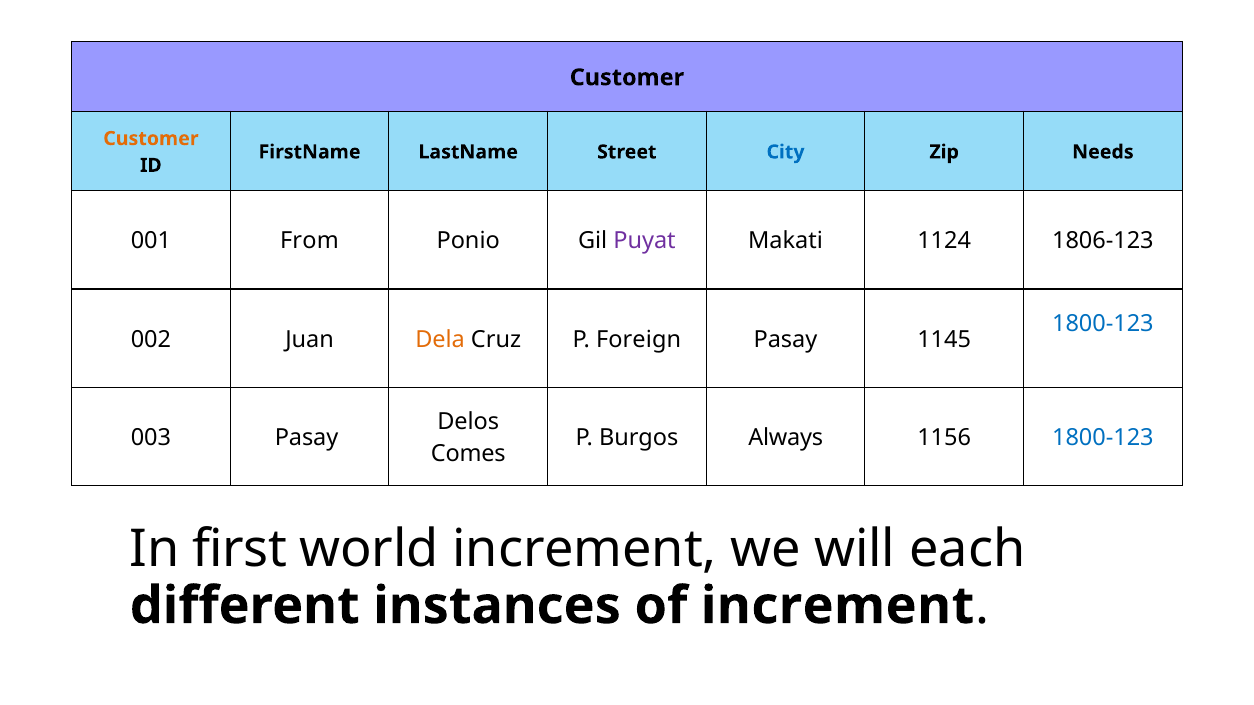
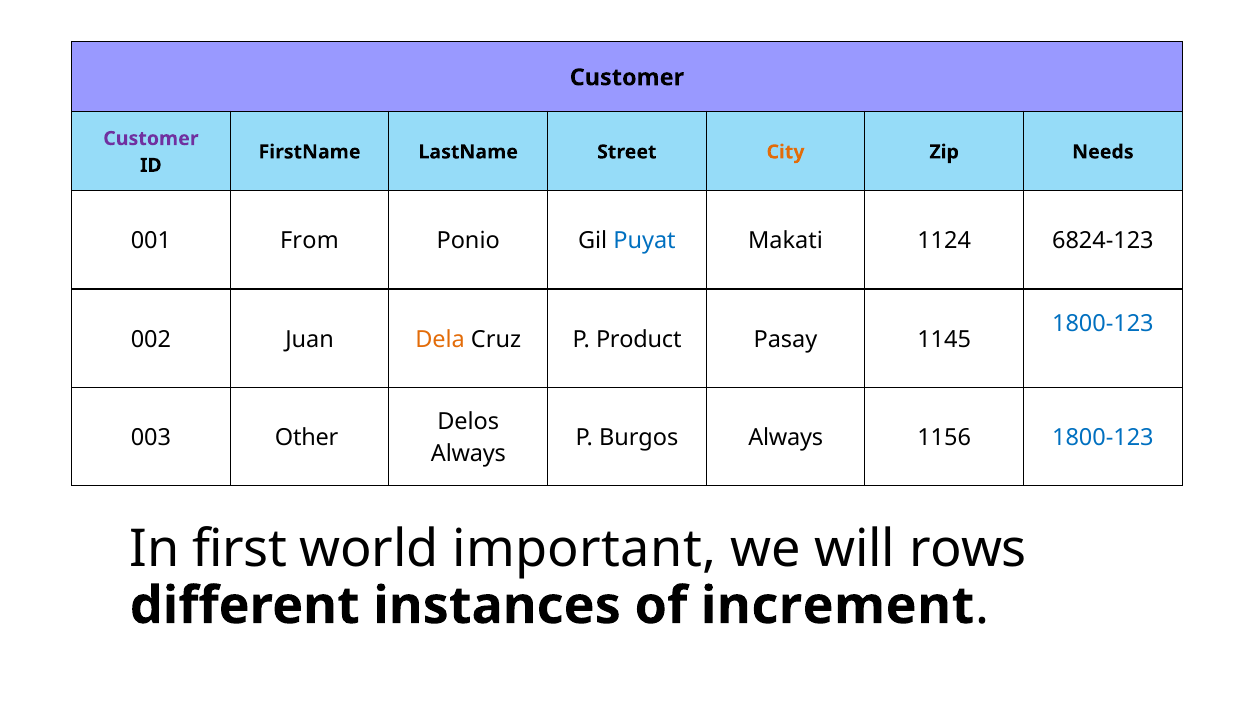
Customer colour: orange -> purple (151, 139)
City colour: blue -> orange (786, 152)
Puyat colour: purple -> blue (644, 241)
1806-123: 1806-123 -> 6824-123 (1103, 241)
Foreign: Foreign -> Product (639, 340)
003 Pasay: Pasay -> Other (307, 438)
Comes: Comes -> Always (468, 454)
world increment: increment -> important (584, 550)
each: each -> rows (968, 550)
